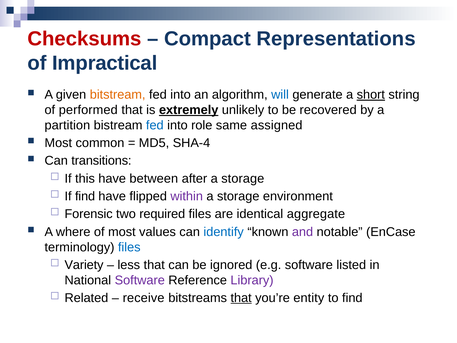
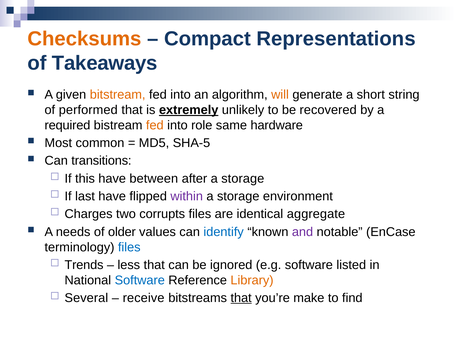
Checksums colour: red -> orange (84, 39)
Impractical: Impractical -> Takeaways (105, 63)
will colour: blue -> orange (280, 95)
short underline: present -> none (371, 95)
partition: partition -> required (67, 125)
fed colour: blue -> orange (155, 125)
assigned: assigned -> hardware (277, 125)
SHA-4: SHA-4 -> SHA-5 (191, 143)
If find: find -> last (85, 196)
Forensic: Forensic -> Charges (89, 214)
required: required -> corrupts (162, 214)
where: where -> needs (73, 232)
of most: most -> older (122, 232)
Variety: Variety -> Trends (84, 265)
Software colour: purple -> blue (140, 280)
Library colour: purple -> orange (252, 280)
Related: Related -> Several (86, 298)
entity: entity -> make (309, 298)
